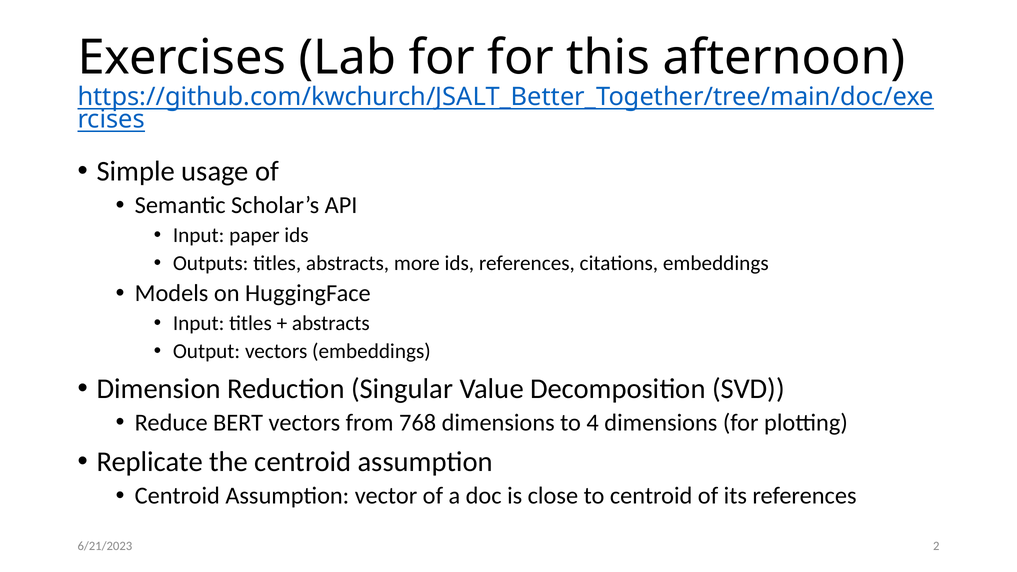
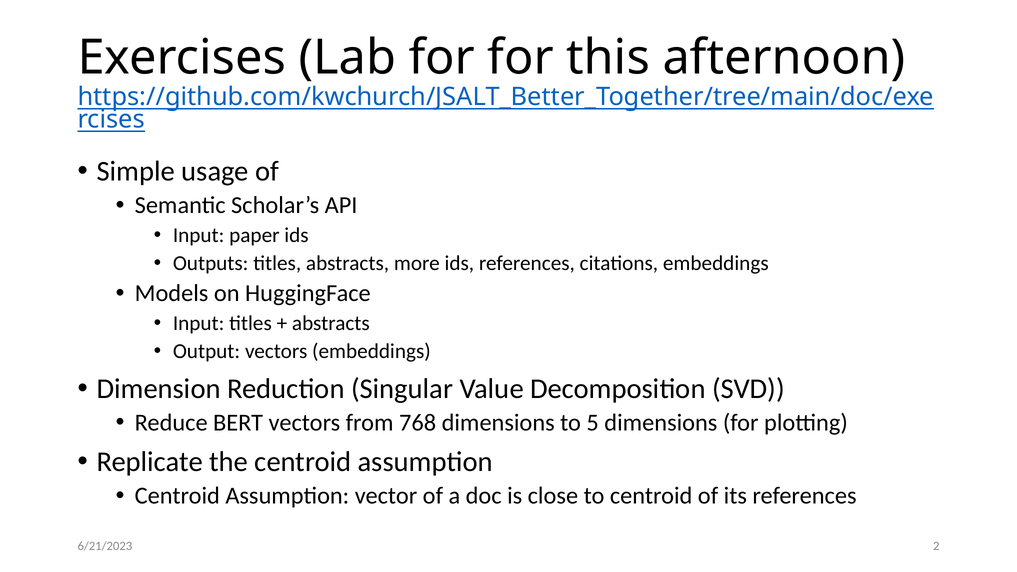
4: 4 -> 5 (593, 423)
